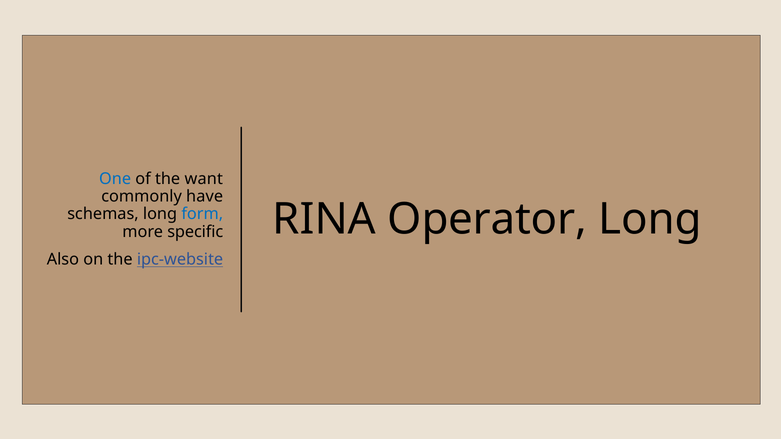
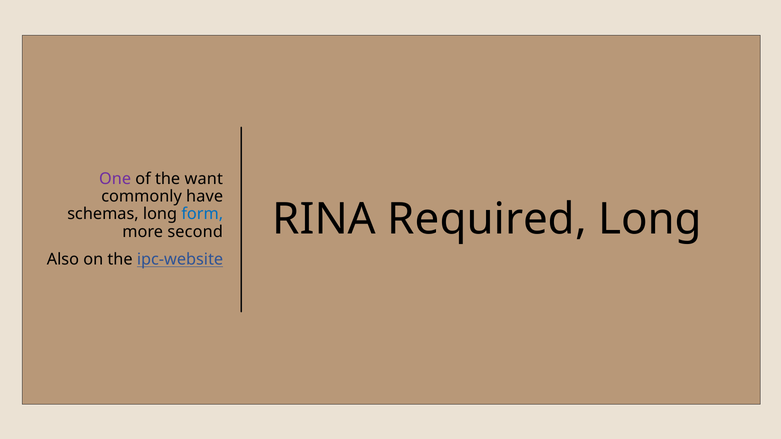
One colour: blue -> purple (115, 179)
Operator: Operator -> Required (487, 219)
specific: specific -> second (195, 232)
